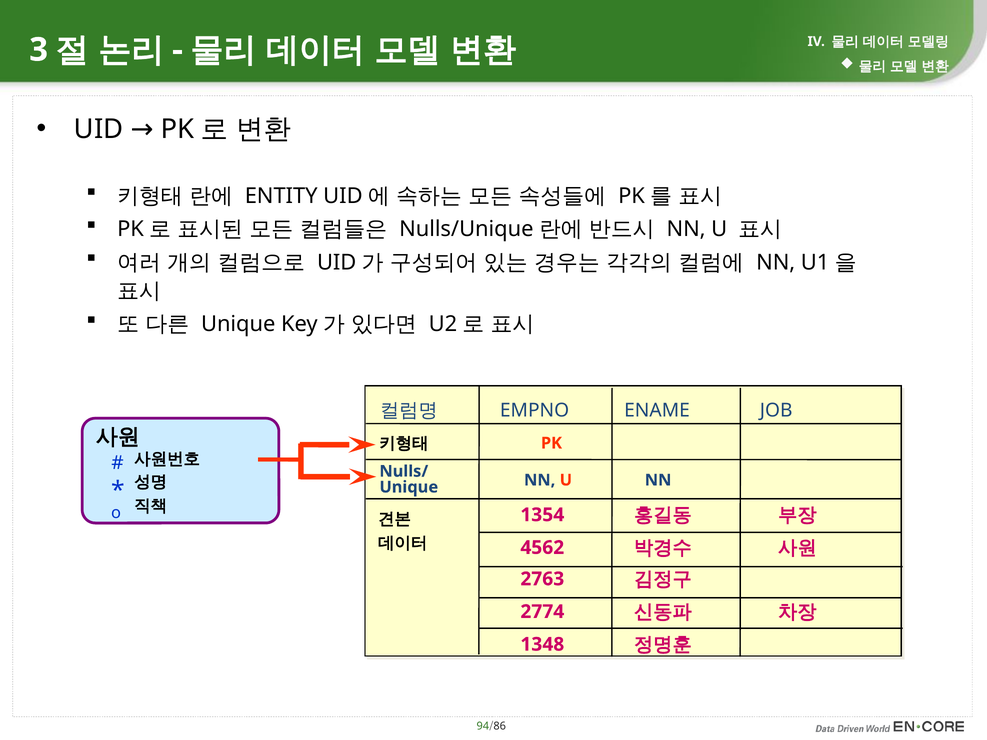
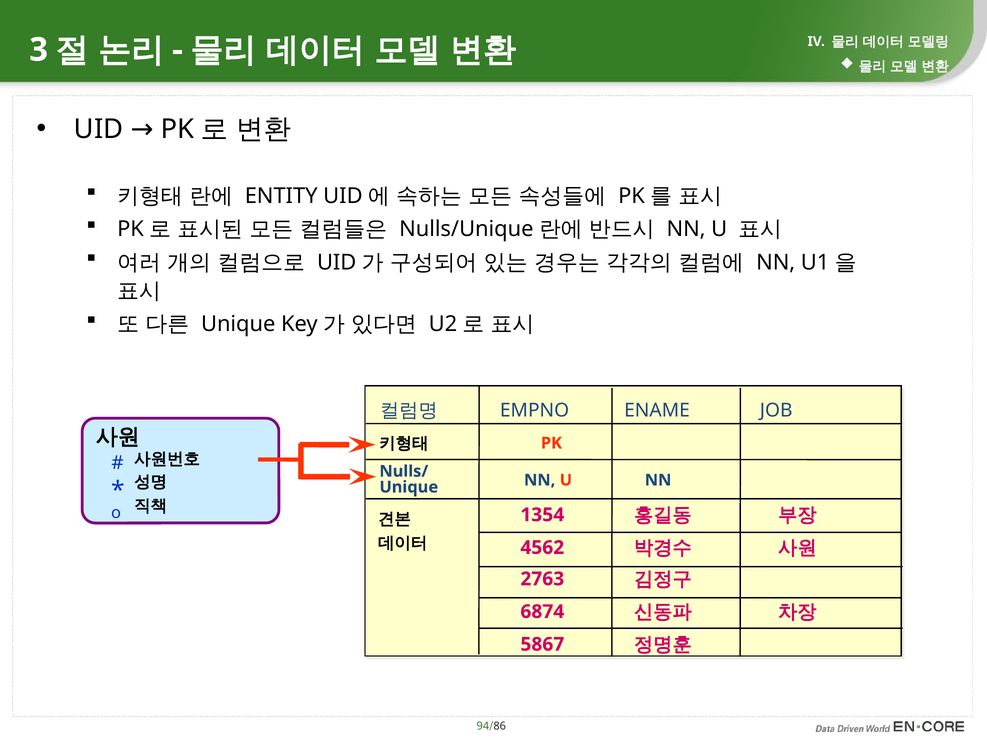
2774: 2774 -> 6874 (542, 612)
1348: 1348 -> 5867 (542, 645)
